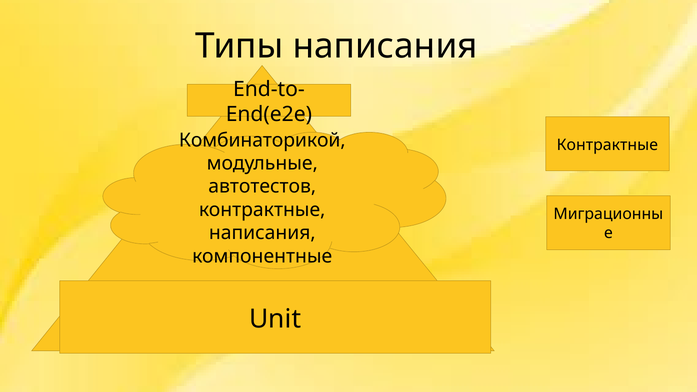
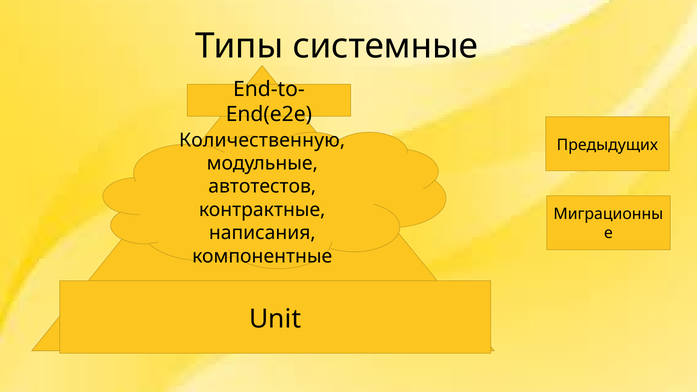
Типы написания: написания -> системные (385, 46)
Комбинаторикой: Комбинаторикой -> Количественную (262, 140)
Контрактные: Контрактные -> Предыдущих (607, 145)
